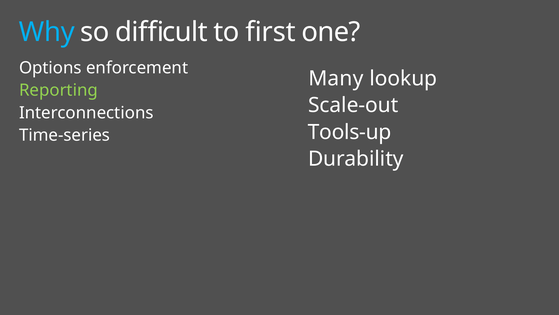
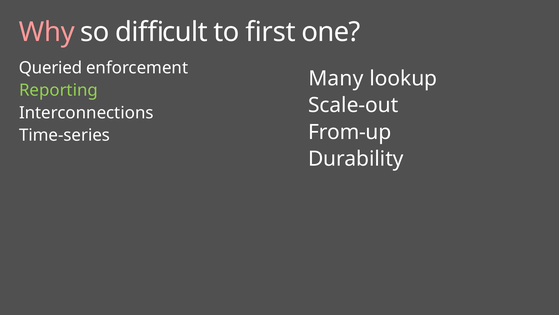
Why colour: light blue -> pink (47, 32)
Options: Options -> Queried (50, 68)
Tools-up: Tools-up -> From-up (350, 132)
